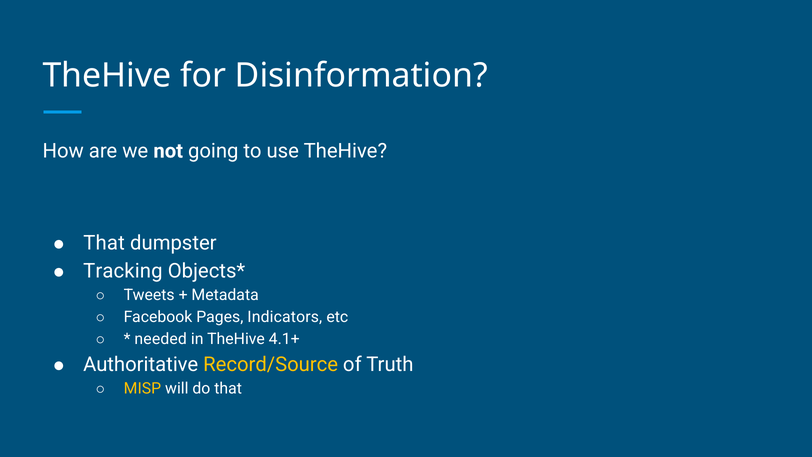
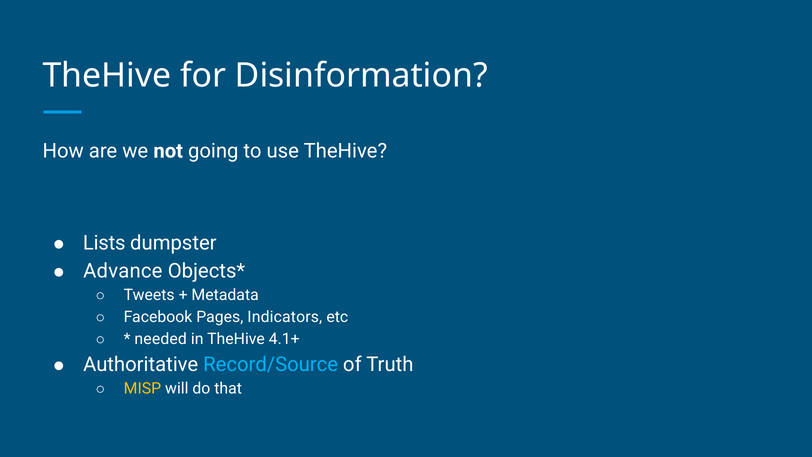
That: That -> Lists (104, 243)
Tracking: Tracking -> Advance (123, 271)
Record/Source colour: yellow -> light blue (271, 364)
